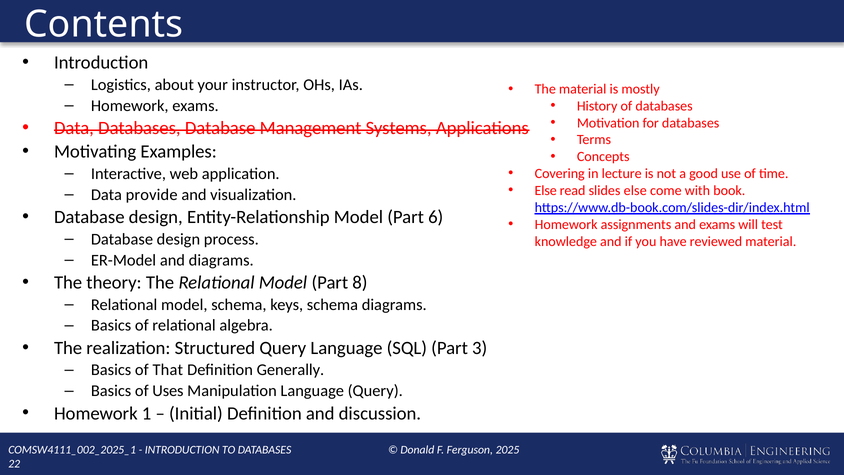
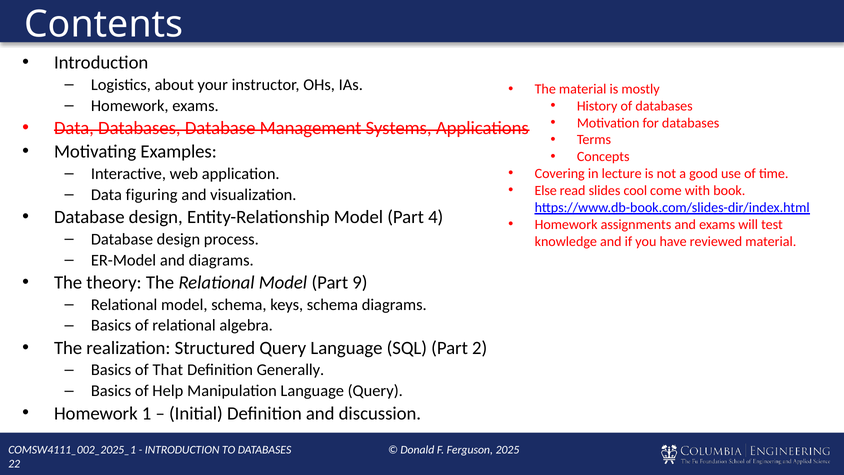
slides else: else -> cool (635, 190)
provide: provide -> figuring (152, 195)
6: 6 -> 4 (436, 217)
8: 8 -> 9 (360, 282)
3: 3 -> 2 (480, 348)
Uses: Uses -> Help (168, 391)
